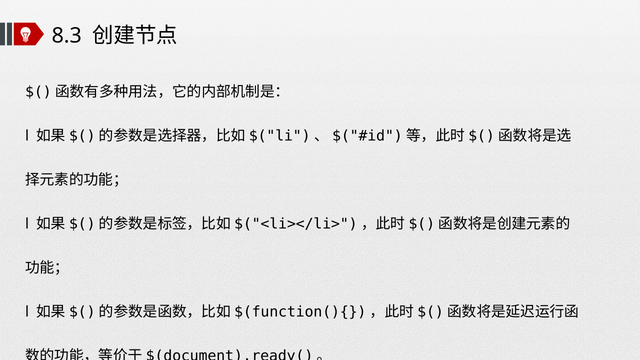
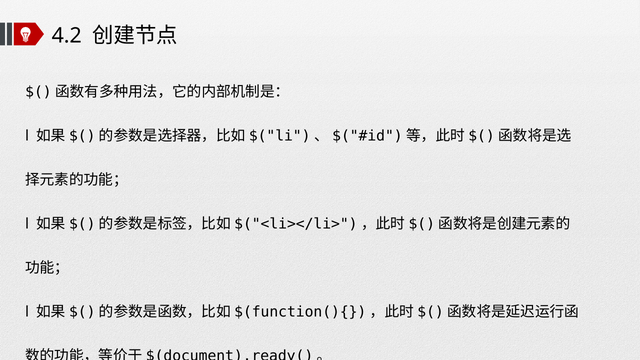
8.3: 8.3 -> 4.2 (67, 36)
